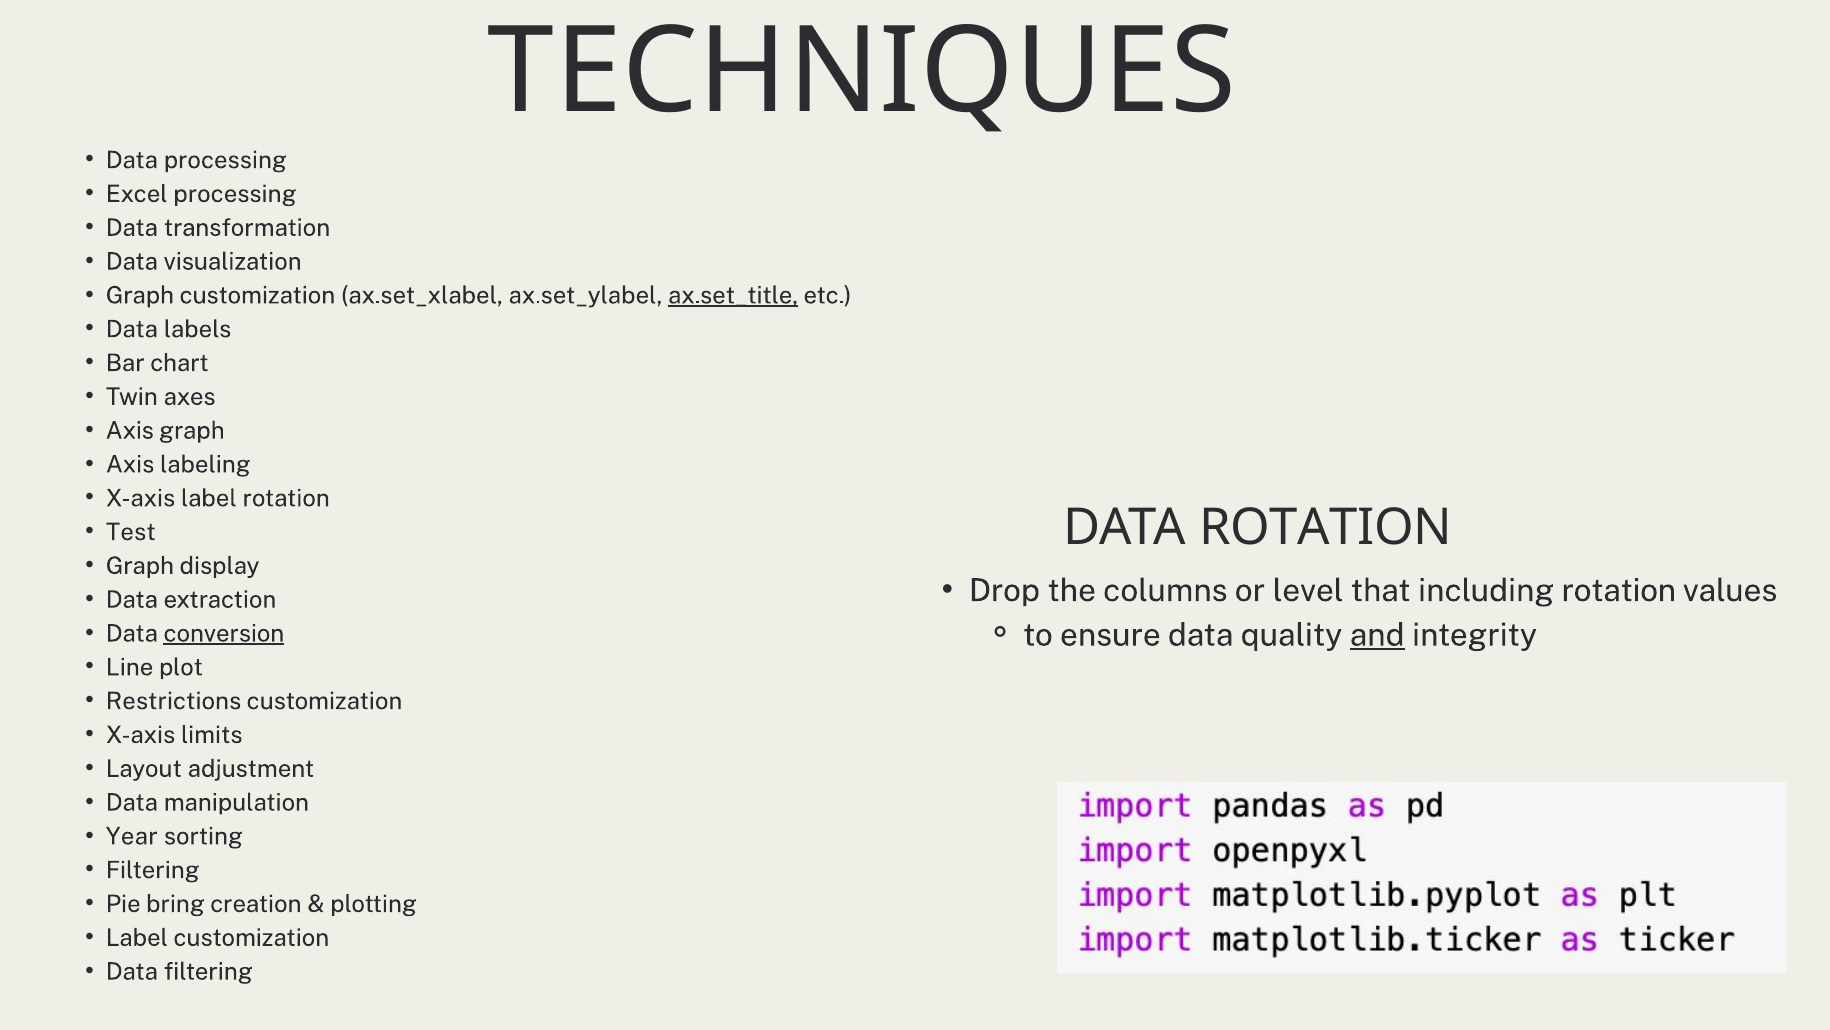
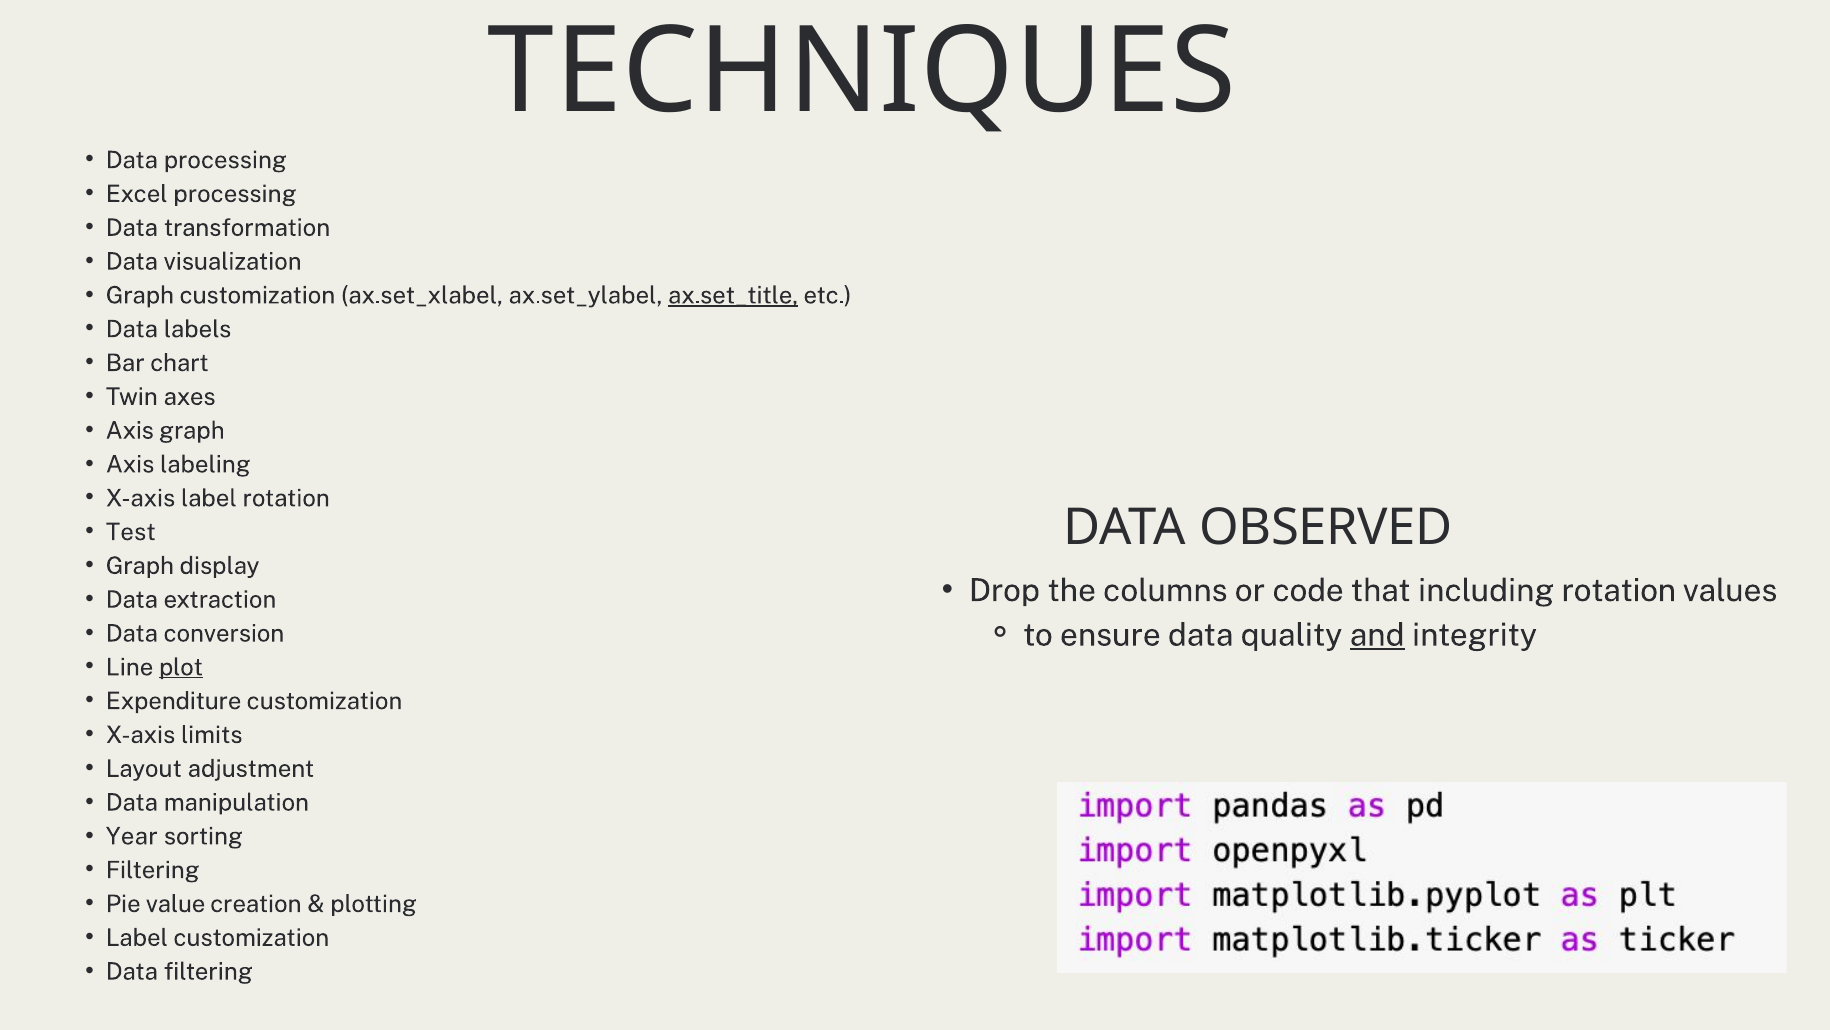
DATA ROTATION: ROTATION -> OBSERVED (1326, 528)
level: level -> code (1308, 590)
conversion underline: present -> none (224, 633)
plot underline: none -> present (181, 667)
Restrictions: Restrictions -> Expenditure (174, 701)
bring: bring -> value (176, 904)
